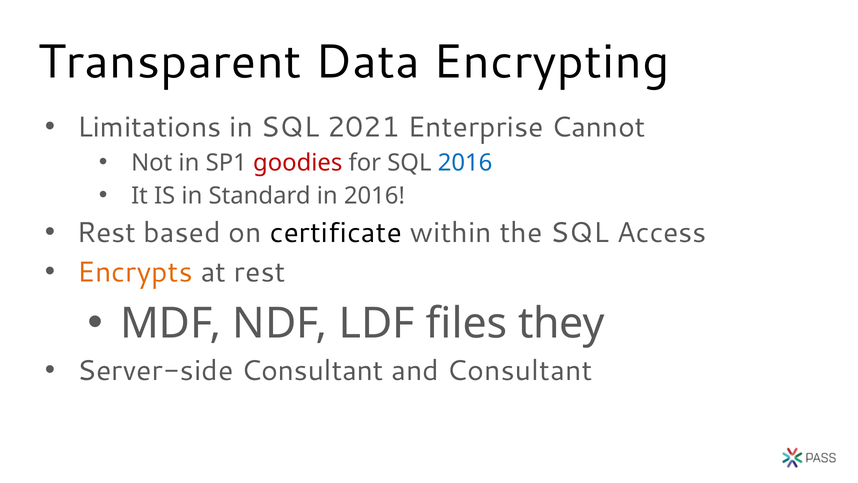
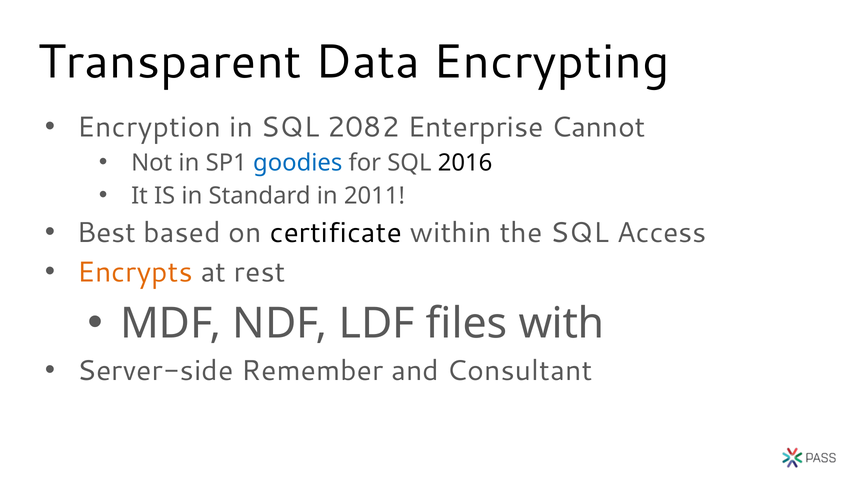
Limitations: Limitations -> Encryption (149, 127)
2021: 2021 -> 2082 (363, 127)
goodies colour: red -> blue (298, 163)
2016 colour: blue -> black (465, 163)
in 2016: 2016 -> 2011 (374, 196)
Rest: Rest -> Best (106, 232)
they: they -> with (561, 324)
Server-side Consultant: Consultant -> Remember (312, 371)
